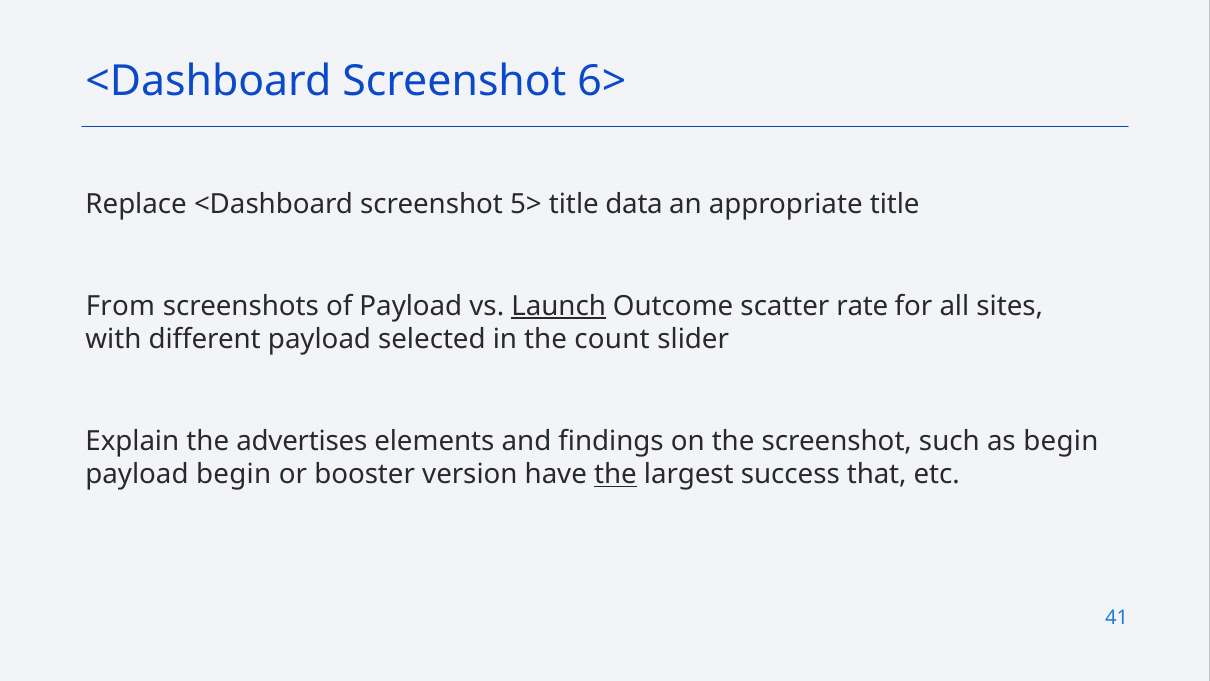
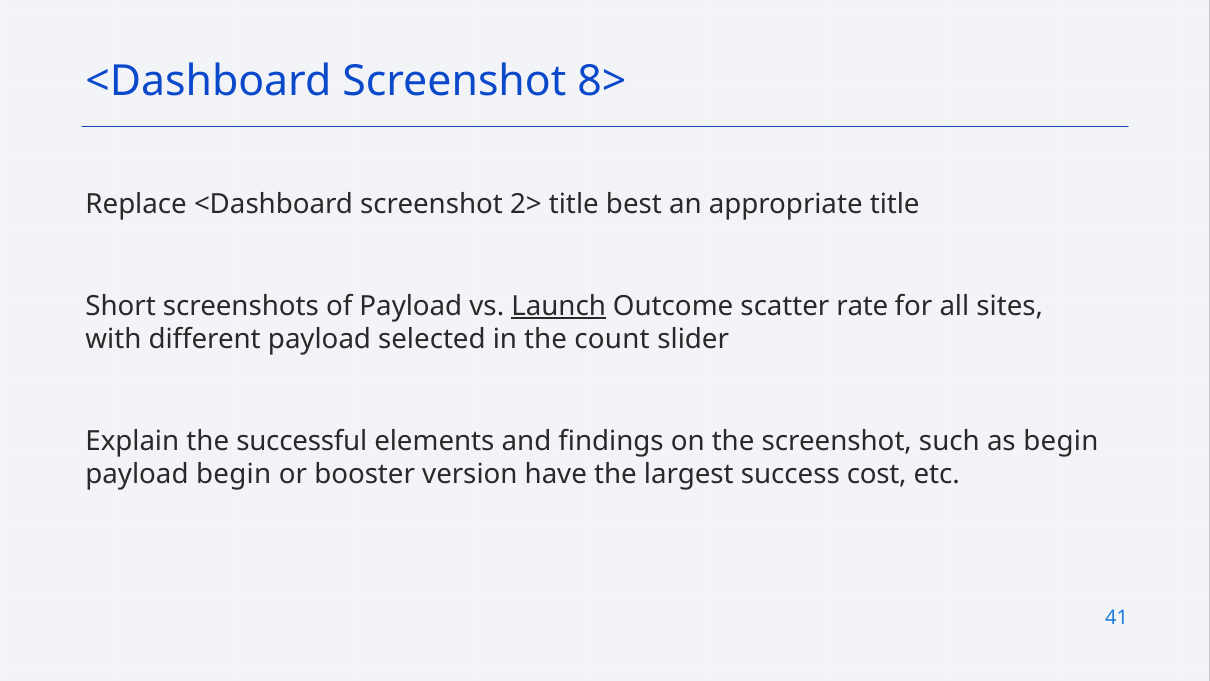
6>: 6> -> 8> (602, 81)
5>: 5> -> 2> (526, 204)
data: data -> best (634, 204)
From: From -> Short (121, 306)
advertises: advertises -> successful (302, 441)
the underline: present -> none (615, 474)
that: that -> cost (877, 474)
